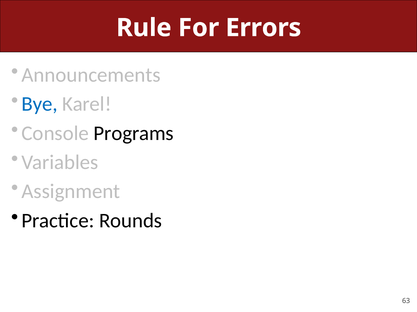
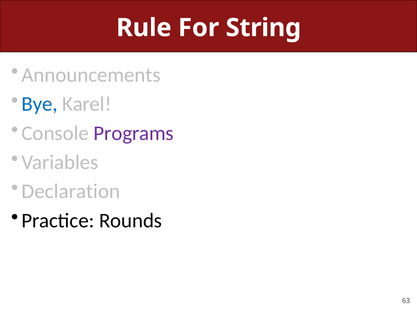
Errors: Errors -> String (263, 28)
Programs colour: black -> purple (134, 134)
Assignment: Assignment -> Declaration (71, 192)
